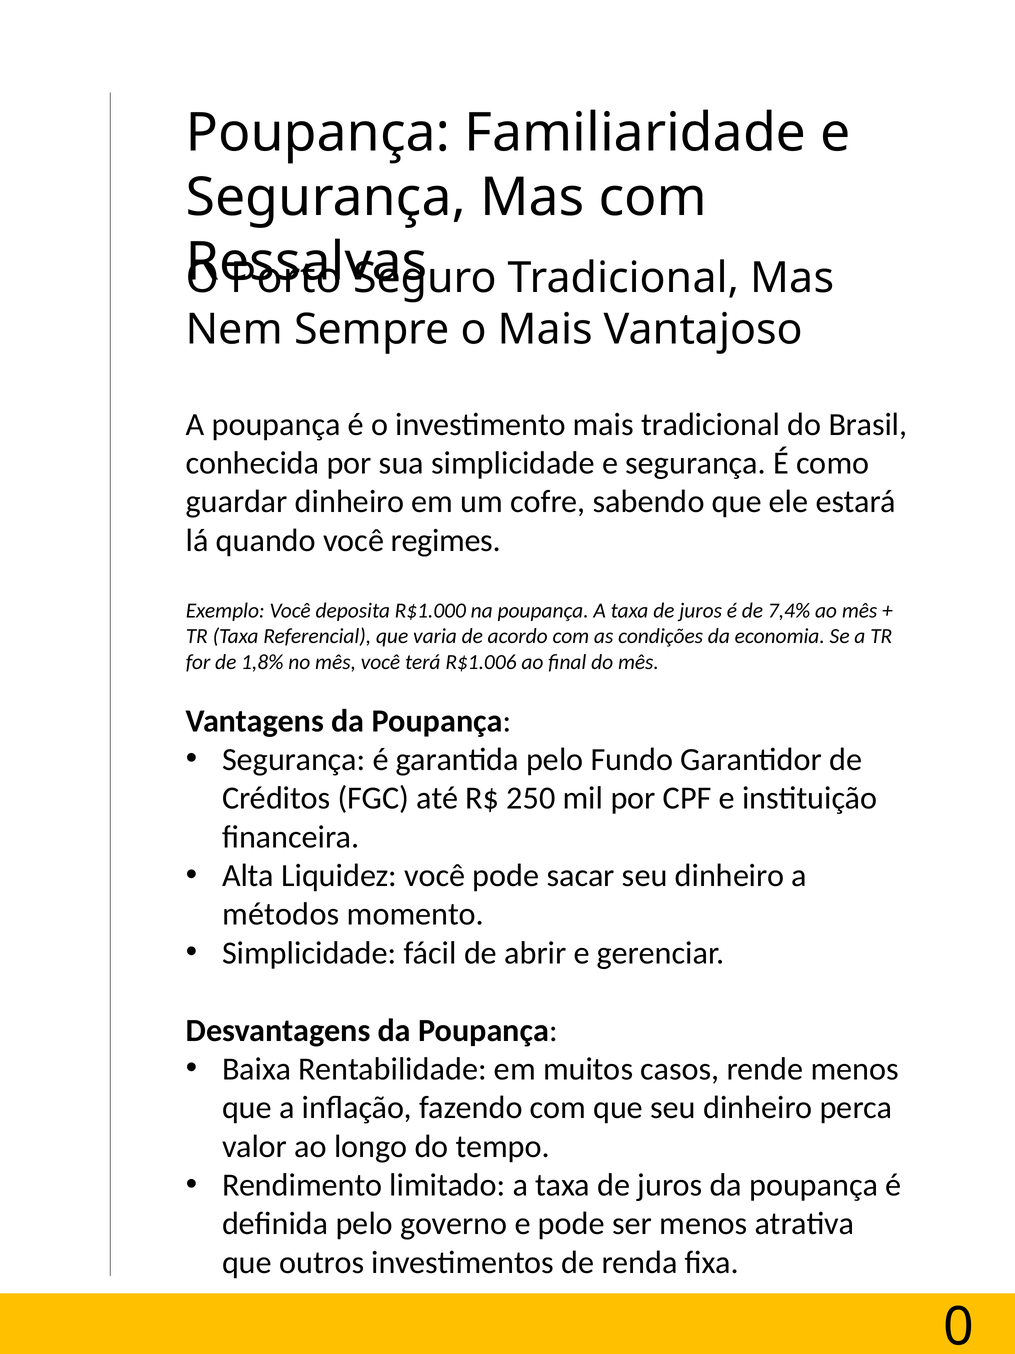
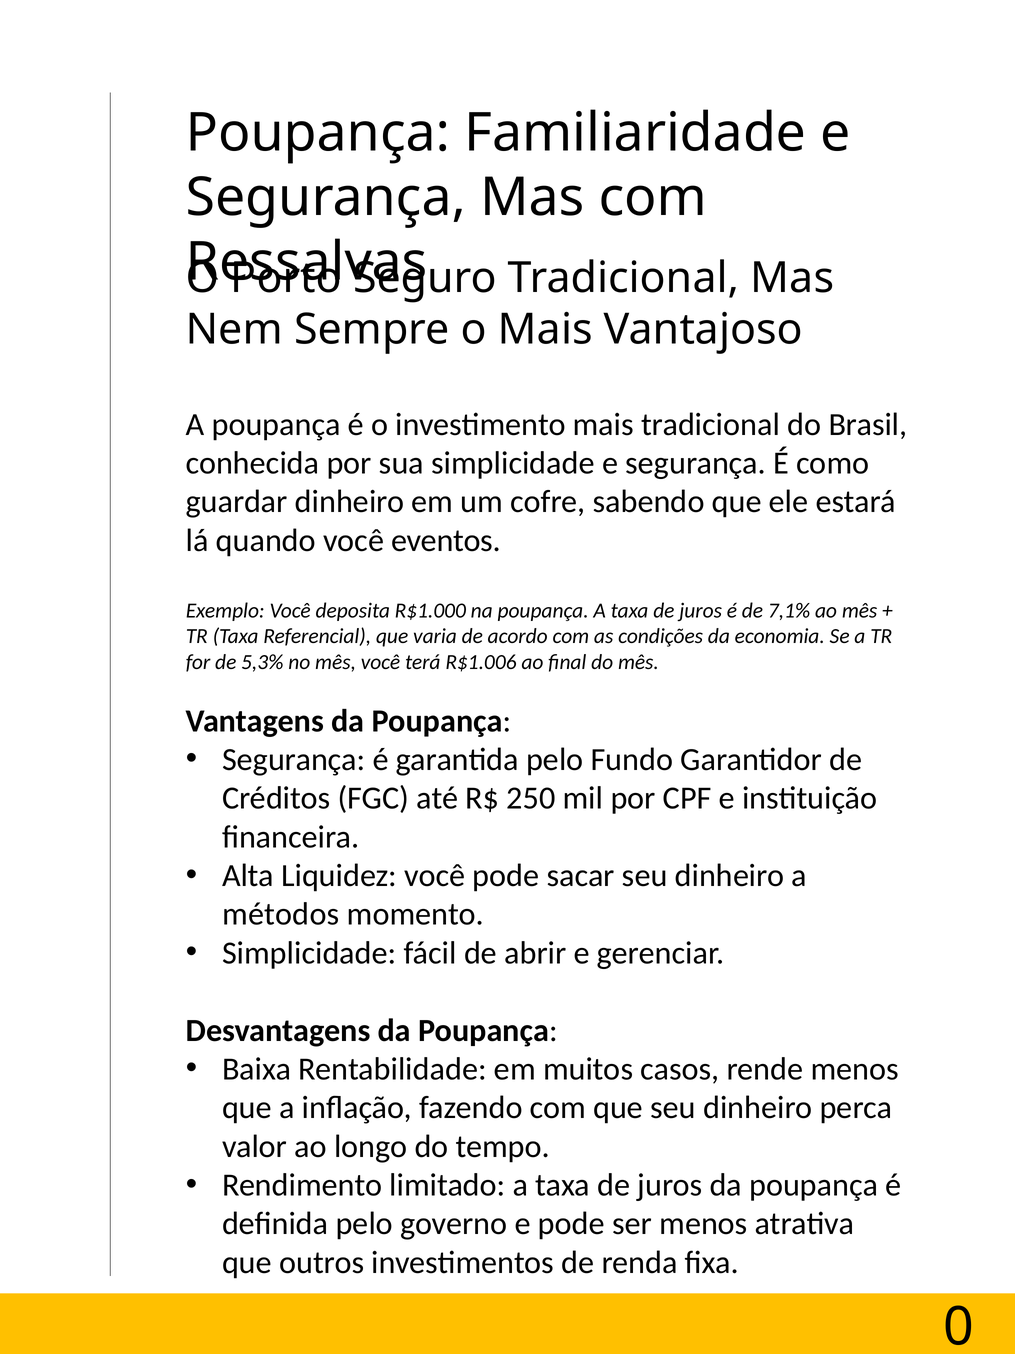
regimes: regimes -> eventos (446, 540)
7,4%: 7,4% -> 7,1% (789, 610)
1,8%: 1,8% -> 5,3% (262, 662)
